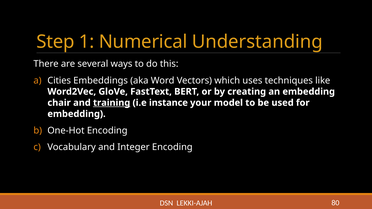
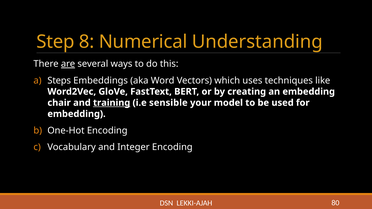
1: 1 -> 8 (87, 42)
are underline: none -> present (68, 64)
Cities: Cities -> Steps (59, 81)
instance: instance -> sensible (168, 103)
